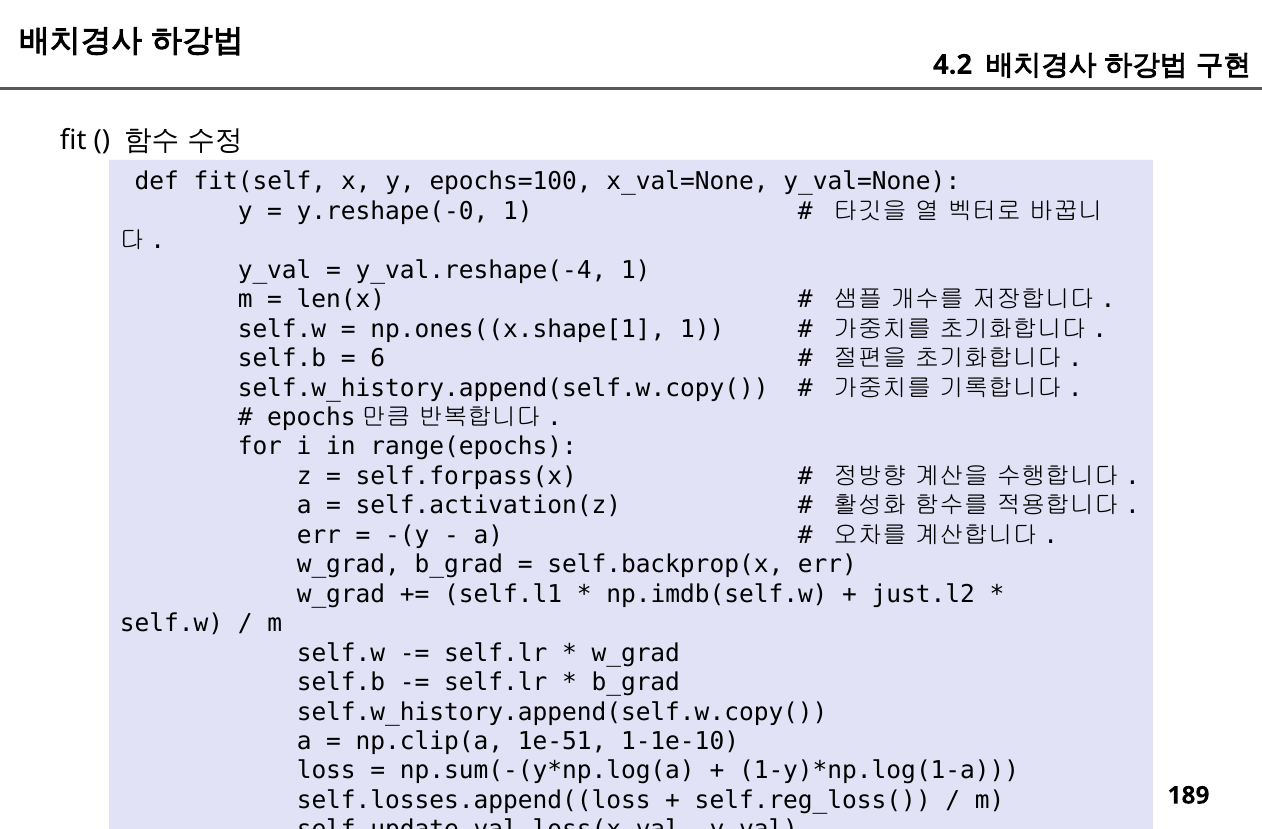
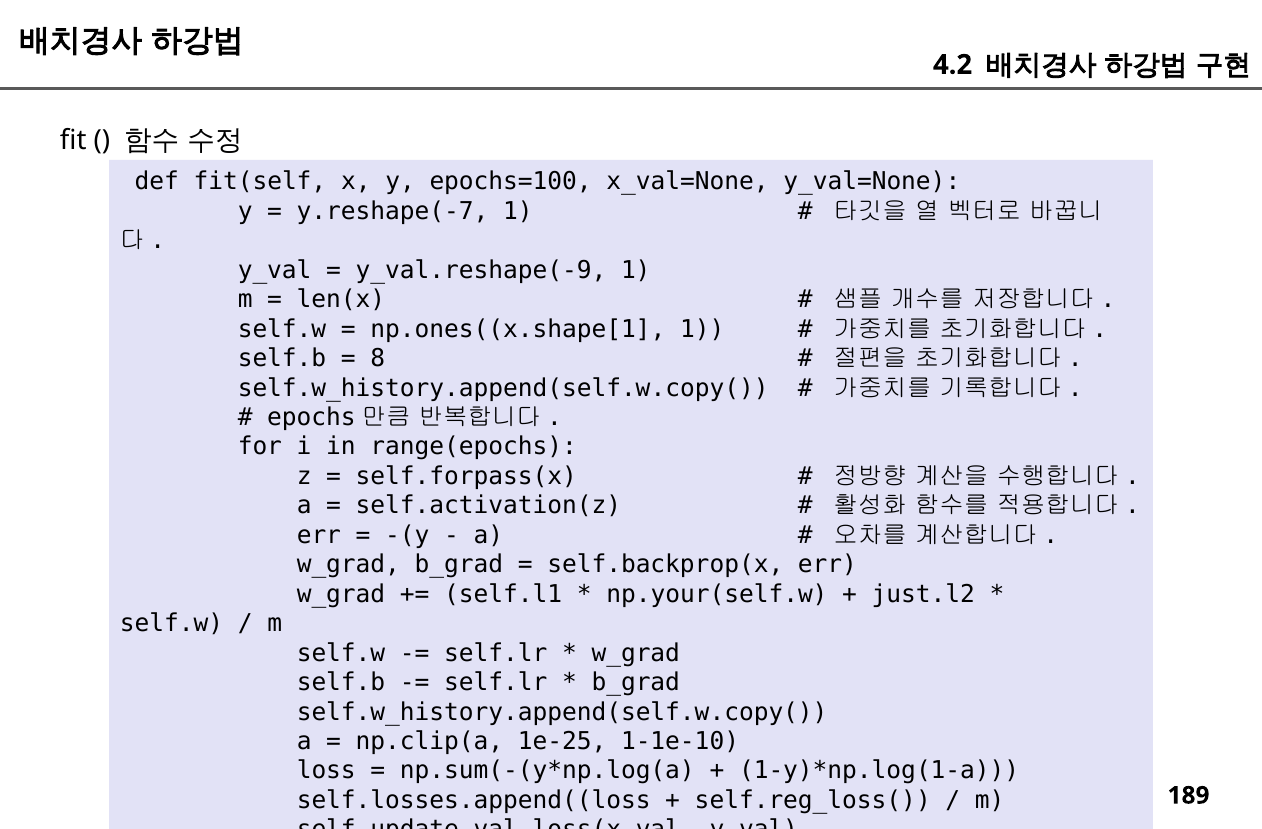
y.reshape(-0: y.reshape(-0 -> y.reshape(-7 (393, 211)
y_val.reshape(-4: y_val.reshape(-4 -> y_val.reshape(-9 (481, 270)
6: 6 -> 8 (378, 358)
np.imdb(self.w: np.imdb(self.w -> np.your(self.w (717, 594)
1e-51: 1e-51 -> 1e-25 (562, 741)
